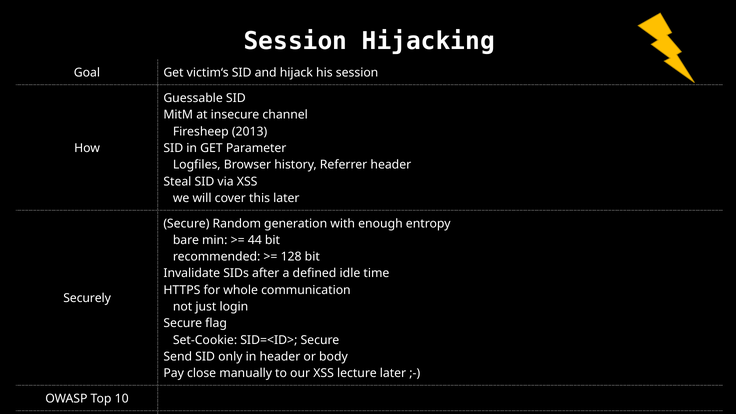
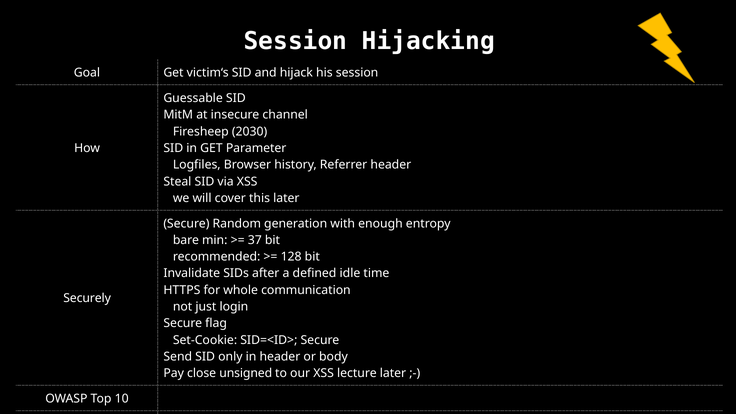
2013: 2013 -> 2030 (250, 132)
44: 44 -> 37 (255, 240)
manually: manually -> unsigned (246, 373)
